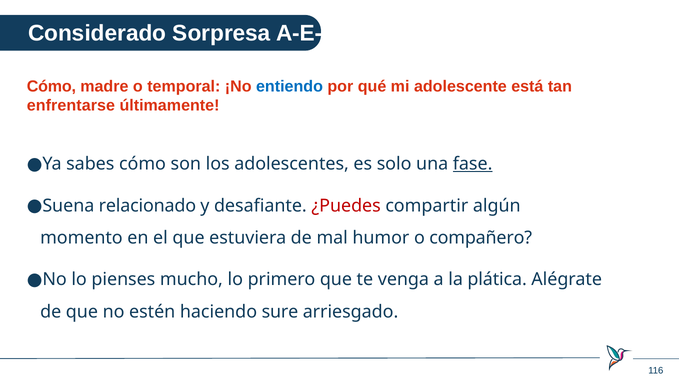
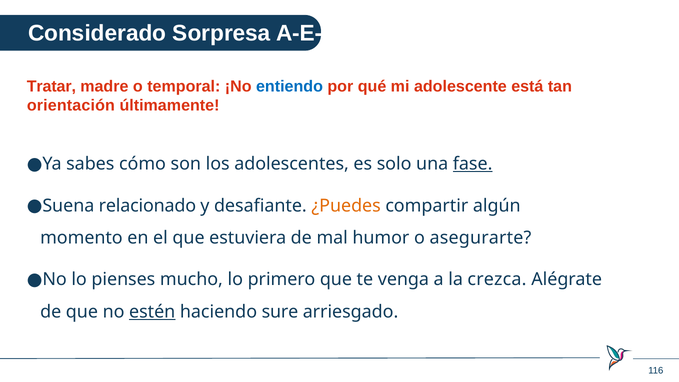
Cómo: Cómo -> Tratar (51, 86)
enfrentarse: enfrentarse -> orientación (71, 106)
¿Puedes colour: red -> orange (346, 206)
compañero: compañero -> asegurarte (480, 238)
plática: plática -> crezca (497, 280)
estén underline: none -> present (152, 312)
